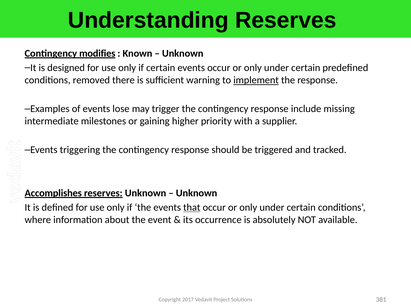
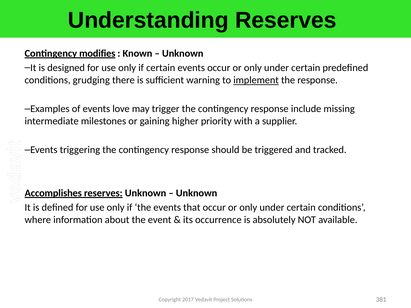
removed: removed -> grudging (91, 80)
lose: lose -> love (121, 109)
that underline: present -> none (192, 208)
